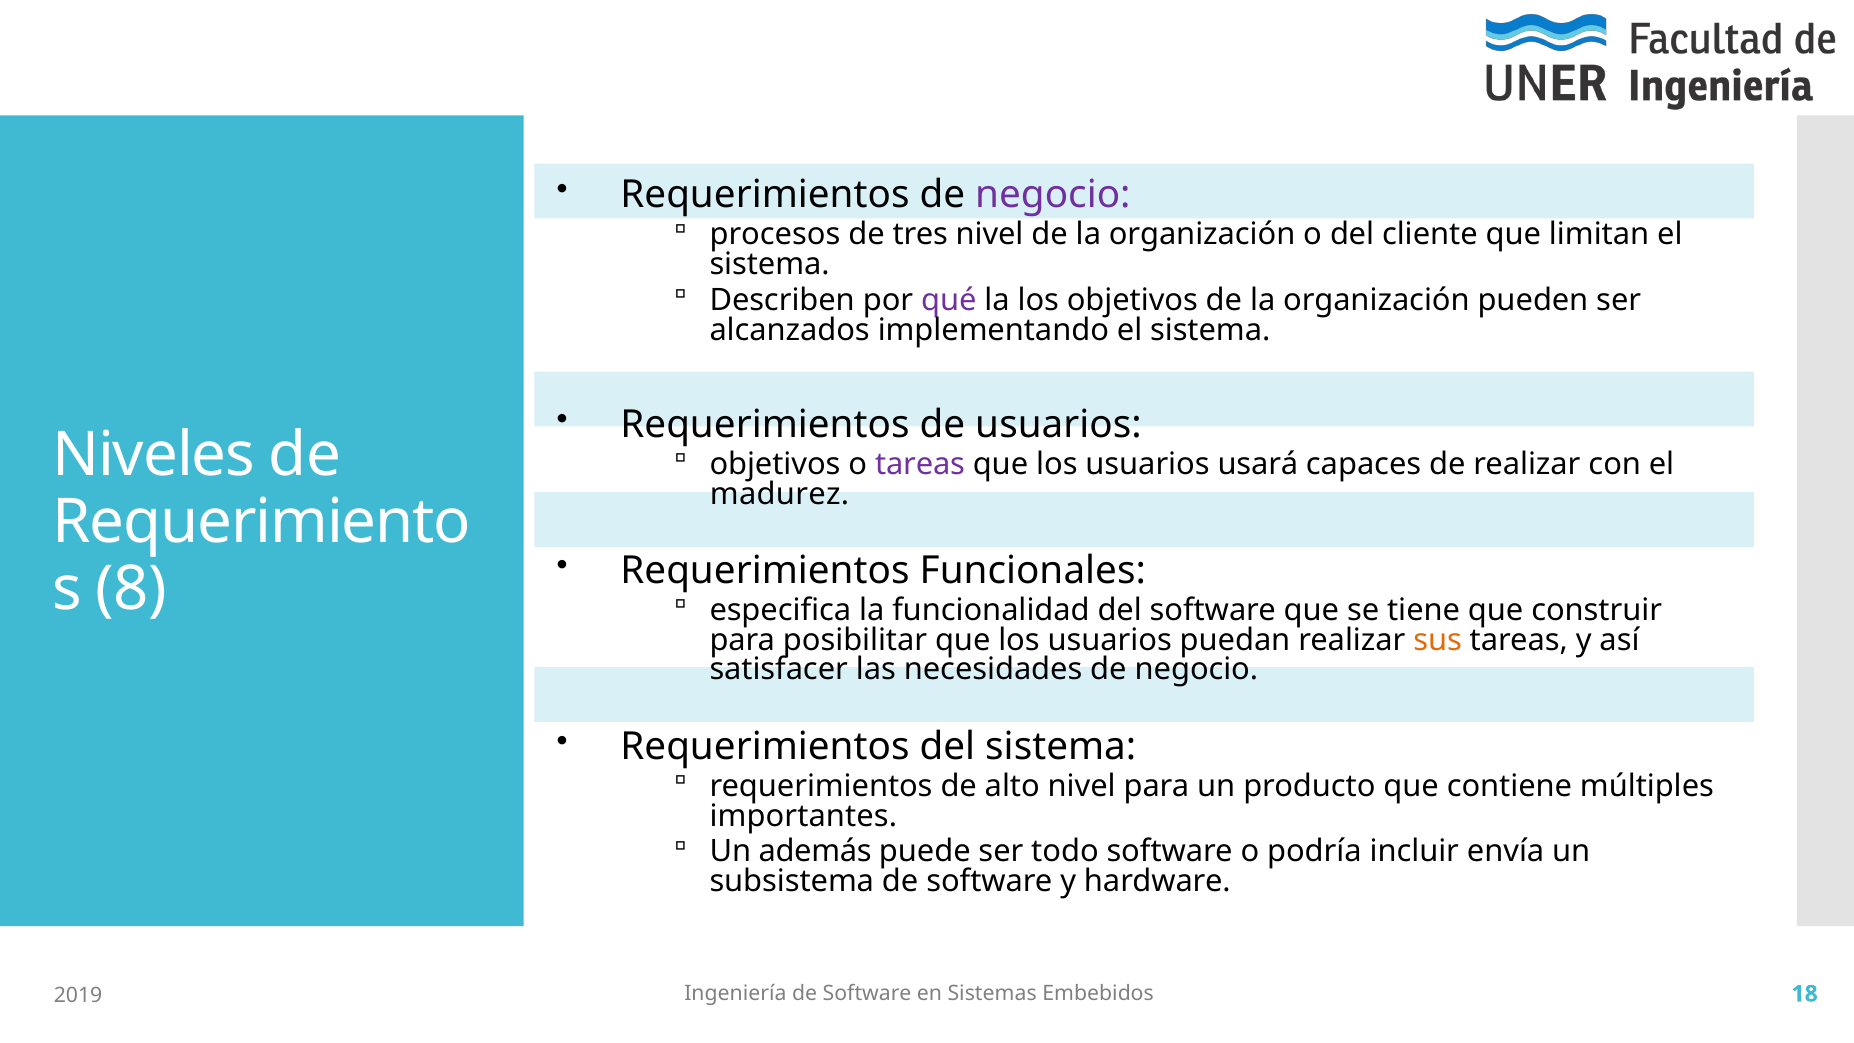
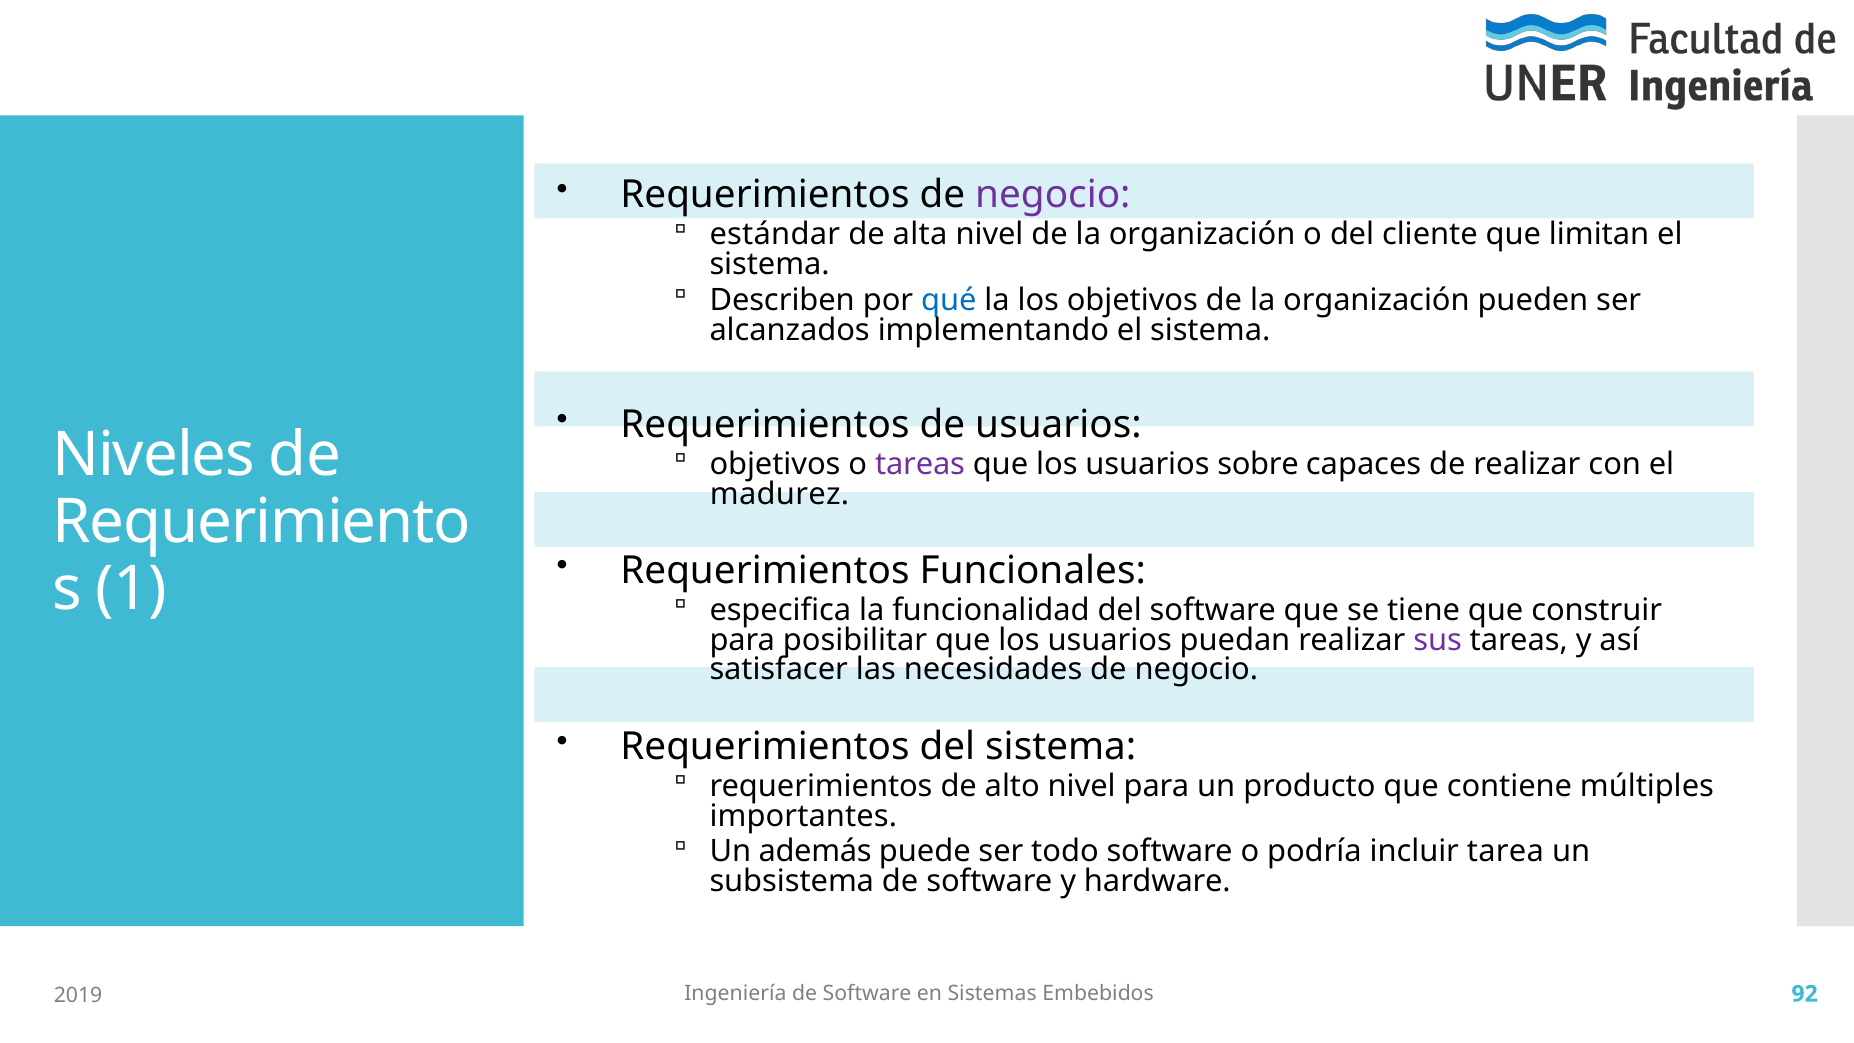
procesos: procesos -> estándar (775, 235)
tres: tres -> alta (920, 235)
qué colour: purple -> blue (949, 300)
usará: usará -> sobre (1258, 464)
8: 8 -> 1 (131, 589)
sus colour: orange -> purple (1438, 640)
envía: envía -> tarea (1505, 852)
18: 18 -> 92 (1805, 994)
